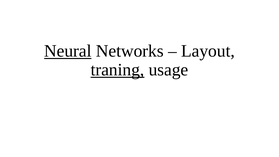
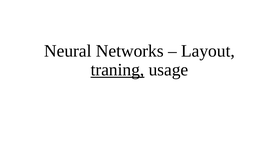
Neural underline: present -> none (68, 51)
